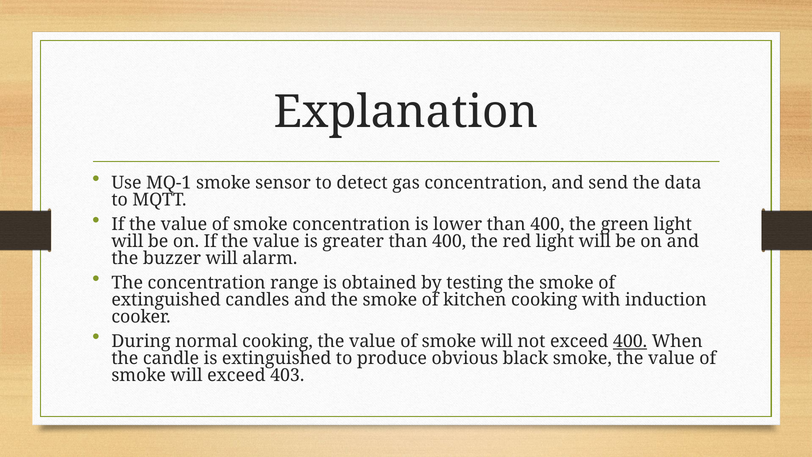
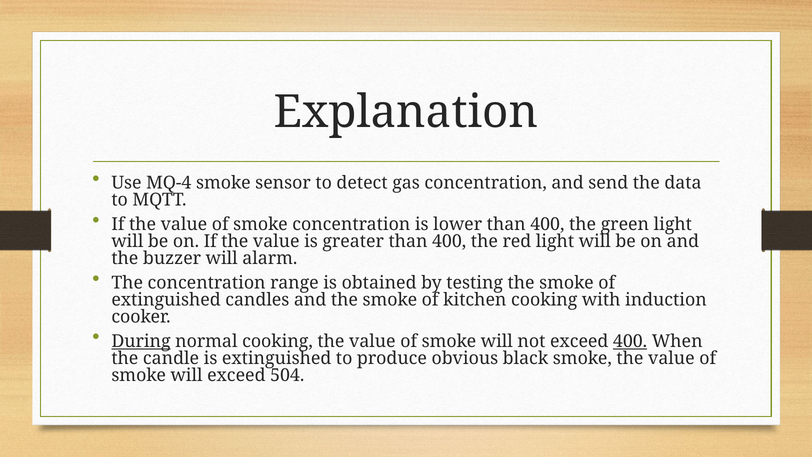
MQ-1: MQ-1 -> MQ-4 (169, 183)
During underline: none -> present (141, 341)
403: 403 -> 504 (287, 375)
